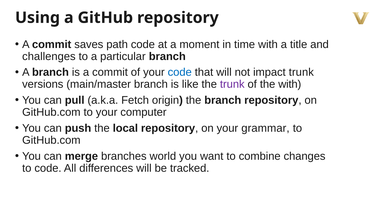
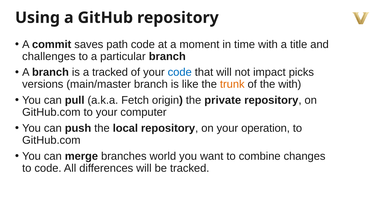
is a commit: commit -> tracked (110, 72)
impact trunk: trunk -> picks (301, 72)
trunk colour: purple -> orange (232, 84)
the branch: branch -> private (223, 100)
grammar: grammar -> operation (266, 128)
